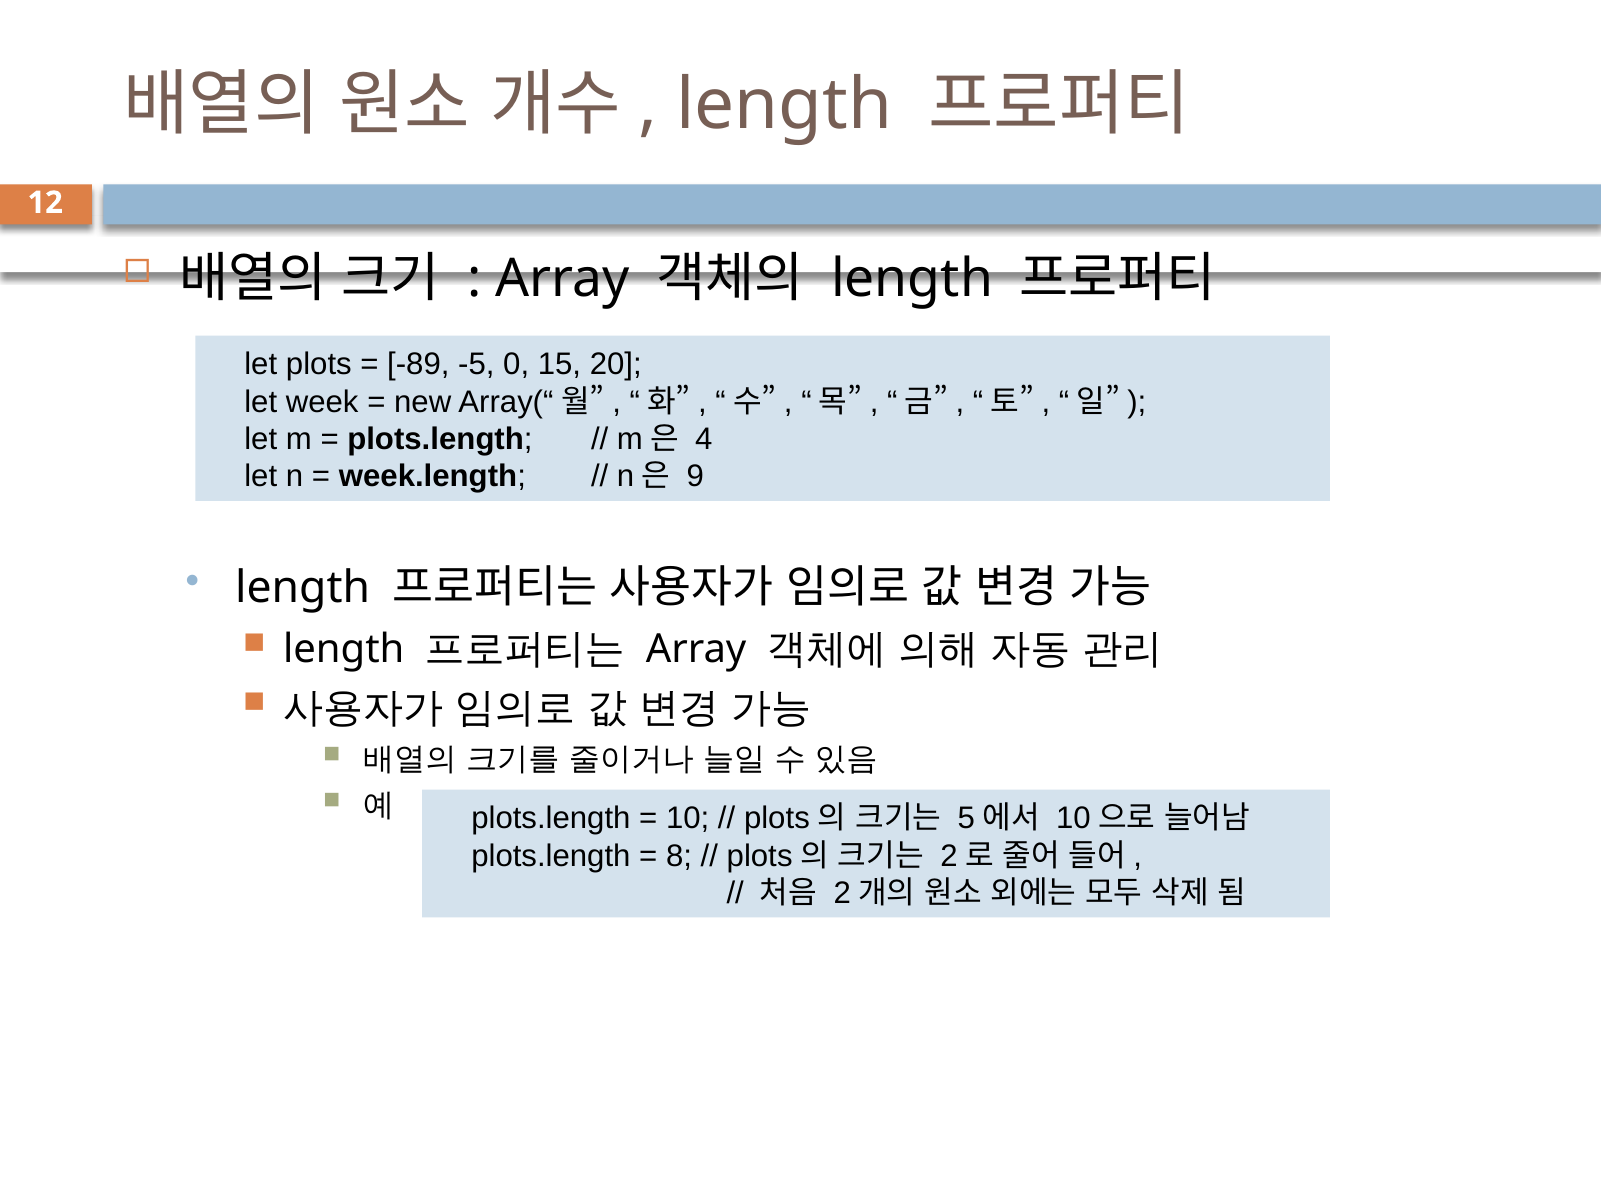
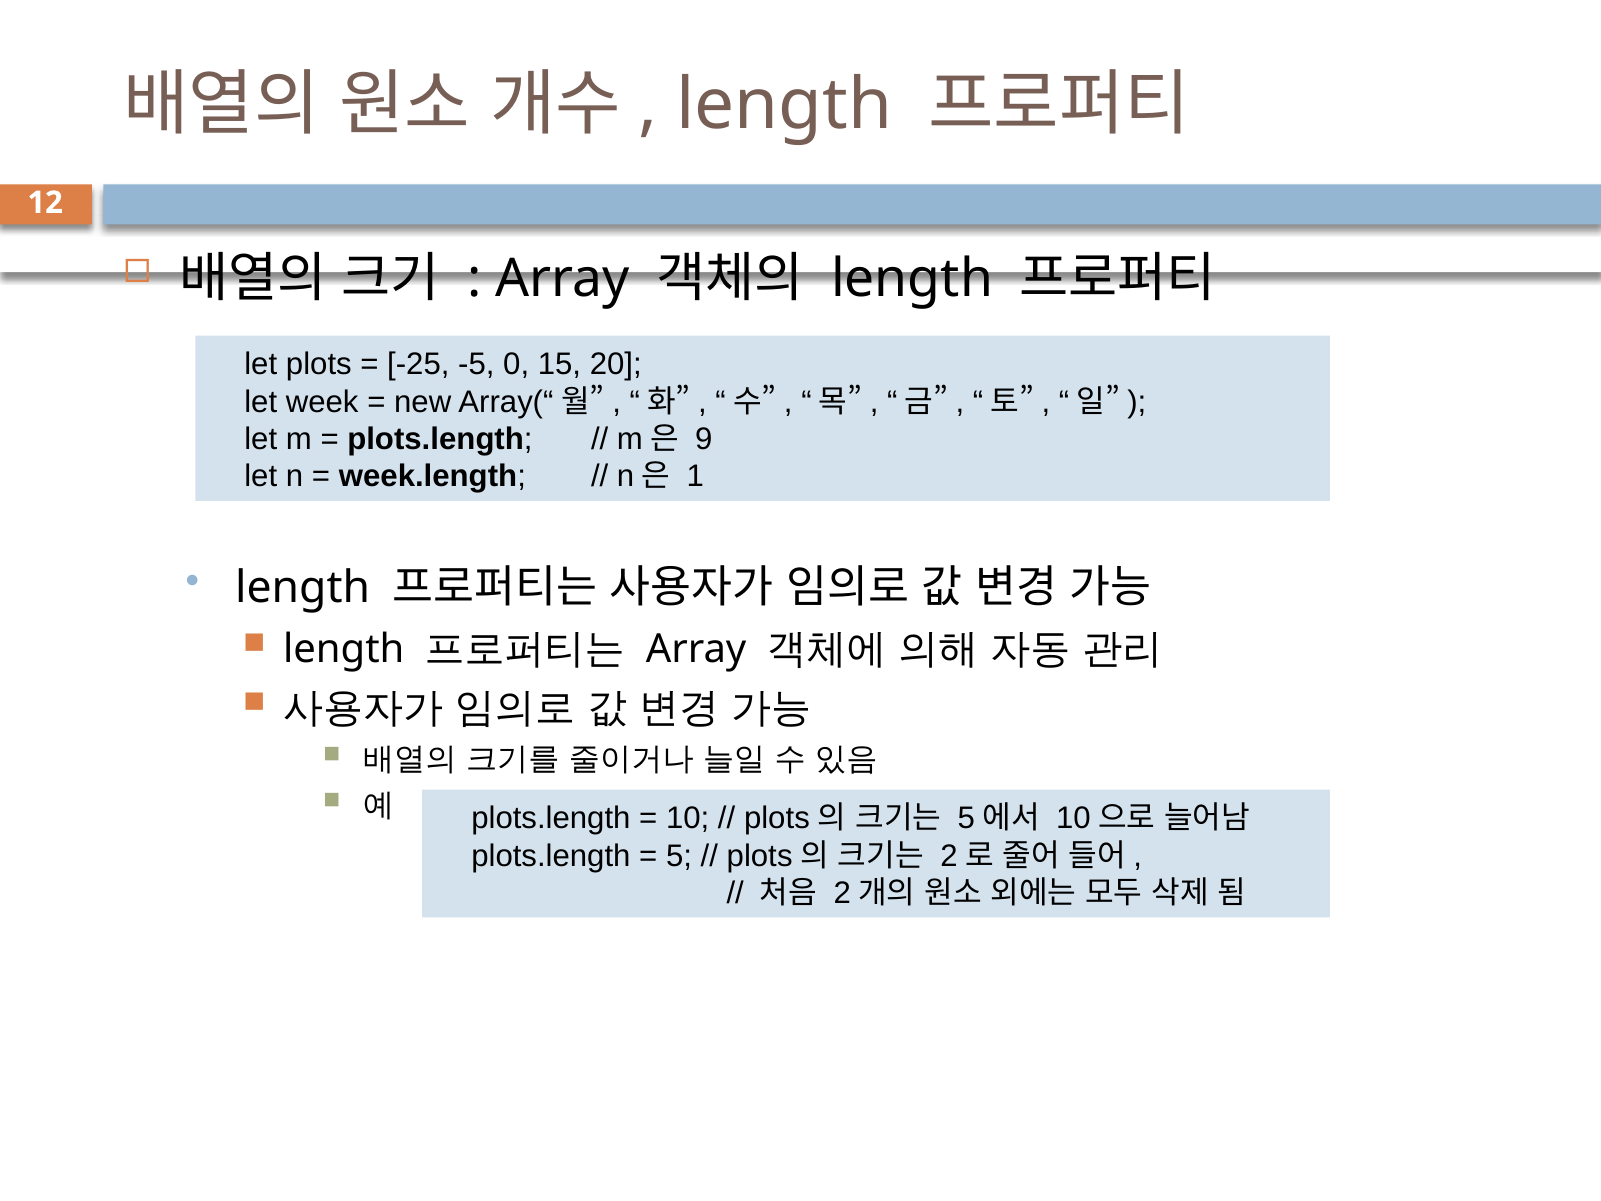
-89: -89 -> -25 (418, 364)
4: 4 -> 9 (704, 439)
9: 9 -> 1 (695, 476)
8: 8 -> 5 (679, 856)
